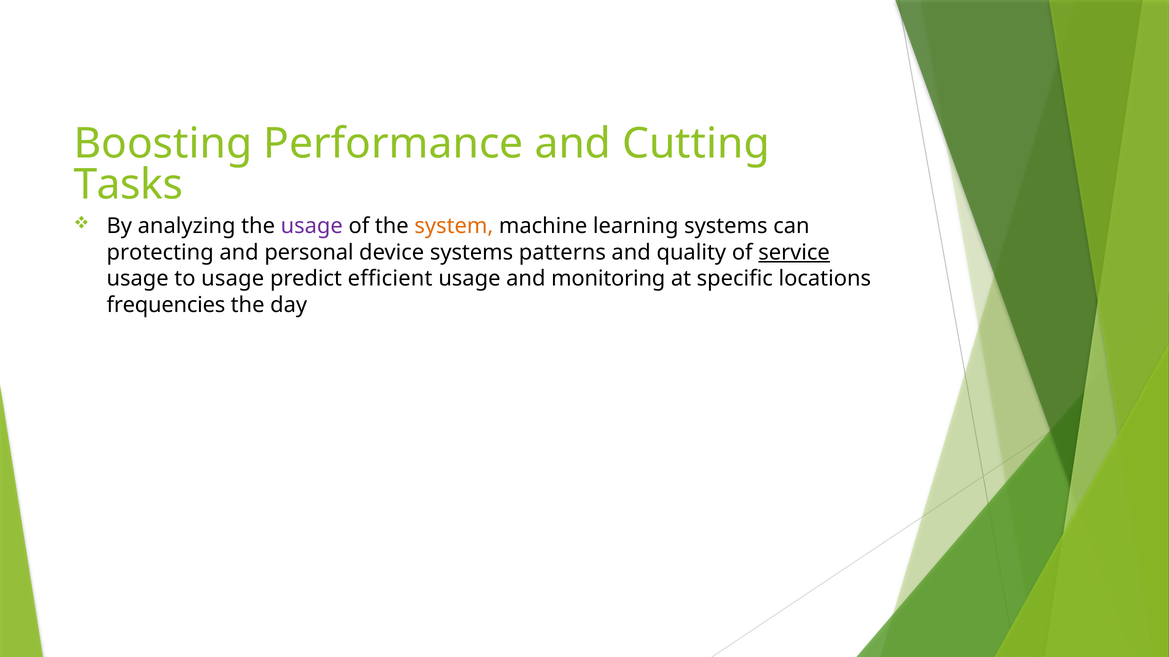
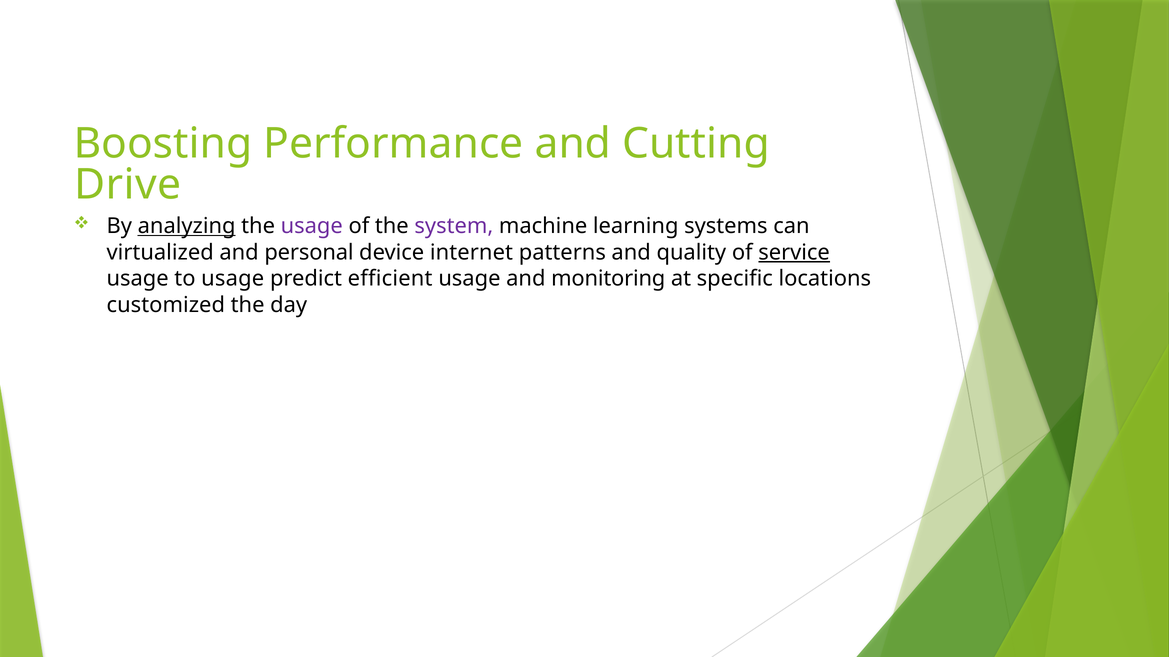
Tasks: Tasks -> Drive (128, 185)
analyzing underline: none -> present (187, 226)
system colour: orange -> purple (454, 226)
protecting: protecting -> virtualized (160, 253)
device systems: systems -> internet (471, 253)
frequencies: frequencies -> customized (166, 305)
